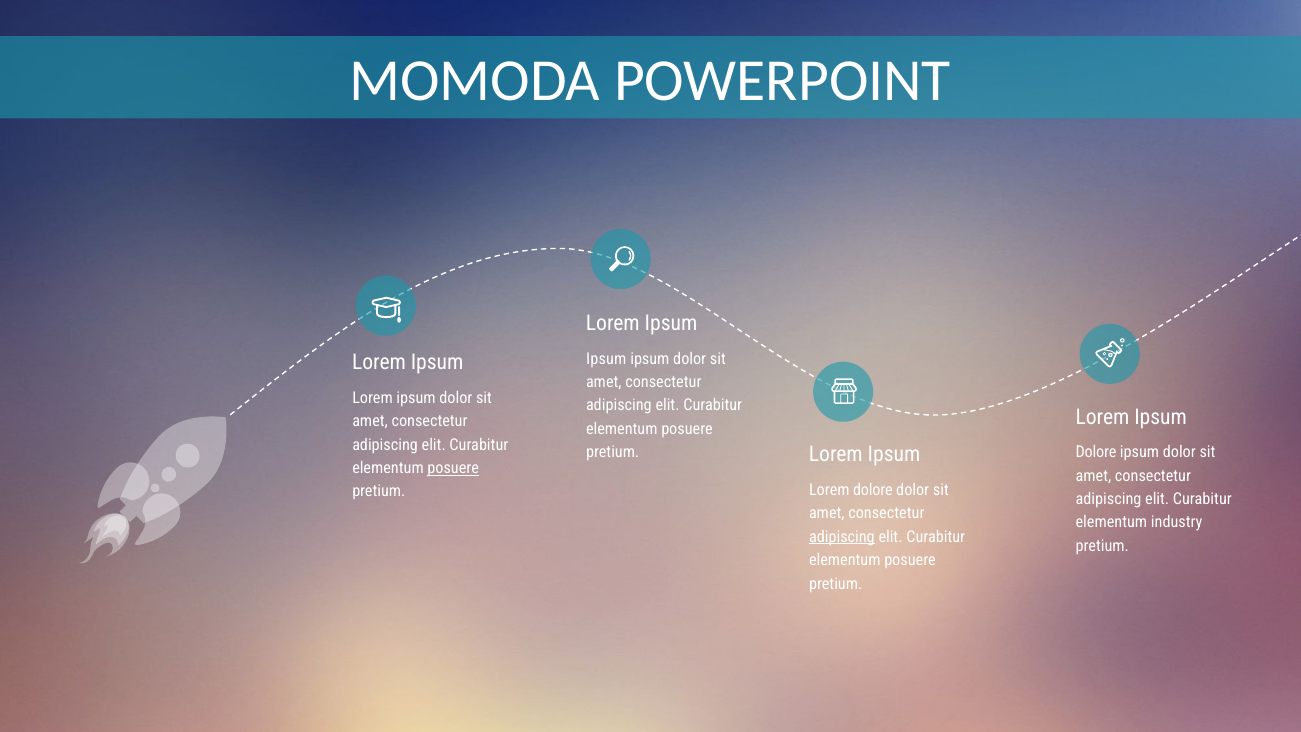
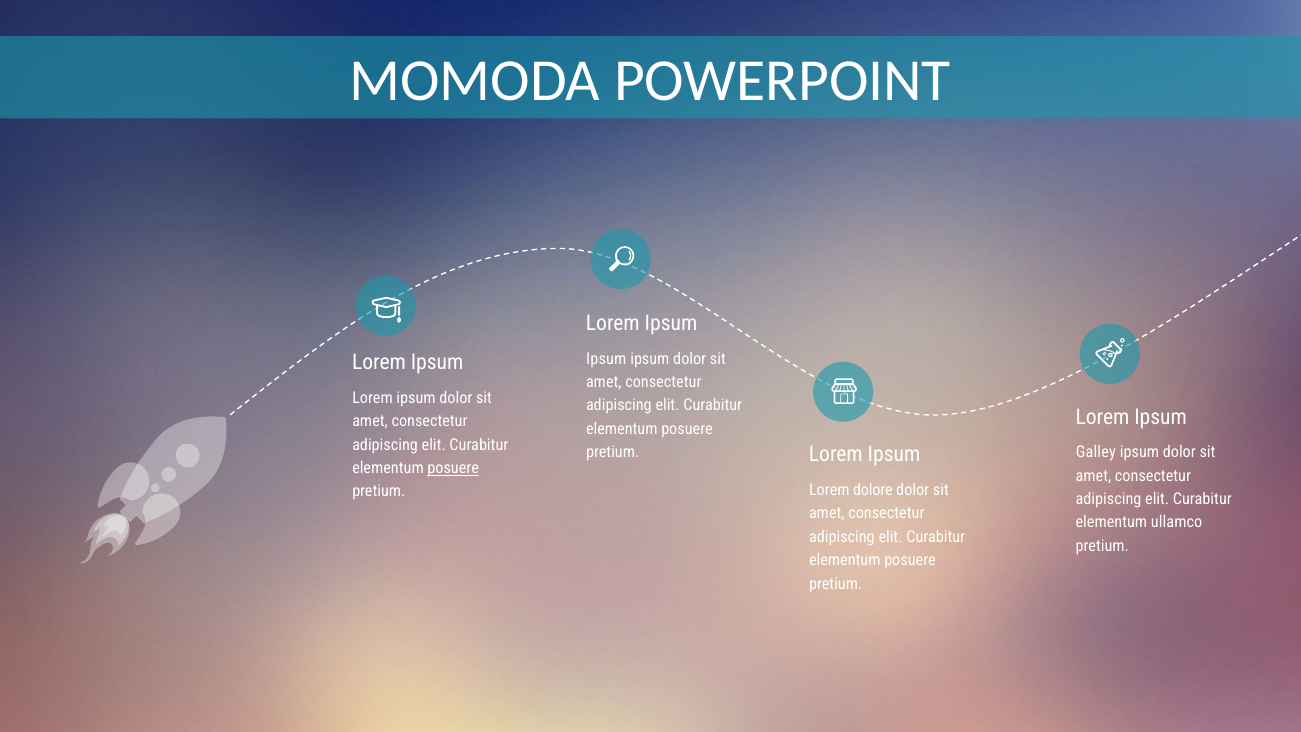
Dolore: Dolore -> Galley (1096, 452)
industry: industry -> ullamco (1177, 522)
adipiscing underline: present -> none (842, 537)
